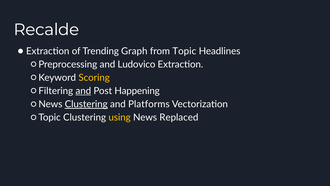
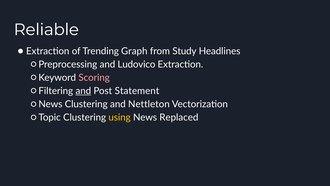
Recalde: Recalde -> Reliable (46, 30)
Topic: Topic -> Study (184, 51)
Scoring colour: yellow -> pink (94, 77)
Happening: Happening -> Statement (137, 91)
Clustering underline: present -> none (86, 104)
Platforms: Platforms -> Nettleton (149, 104)
